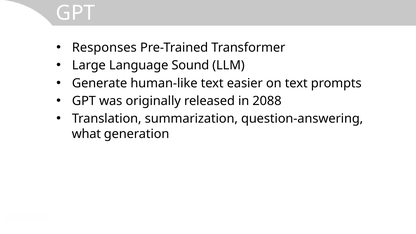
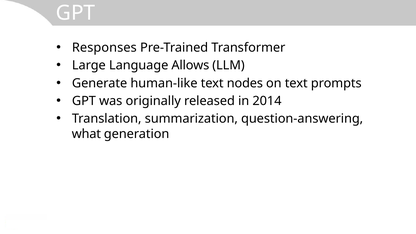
Sound: Sound -> Allows (190, 65)
easier: easier -> nodes (245, 83)
2088: 2088 -> 2014 (267, 101)
